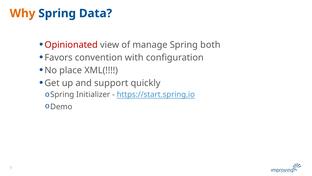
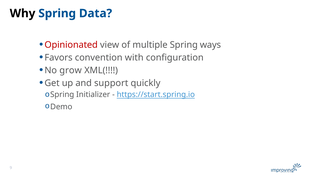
Why colour: orange -> black (23, 13)
manage: manage -> multiple (150, 45)
both: both -> ways (210, 45)
place: place -> grow (71, 70)
